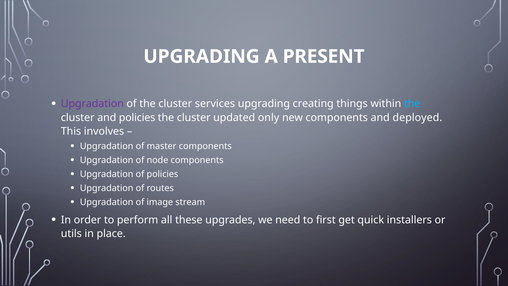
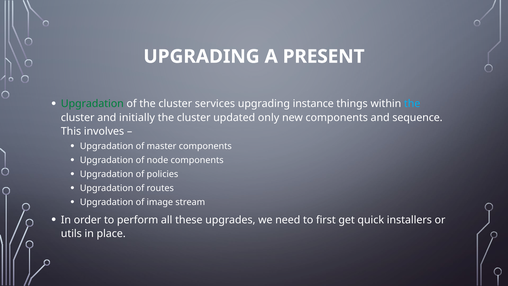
Upgradation colour: purple -> green (92, 104)
creating: creating -> instance (313, 104)
and policies: policies -> initially (137, 117)
deployed: deployed -> sequence (417, 117)
